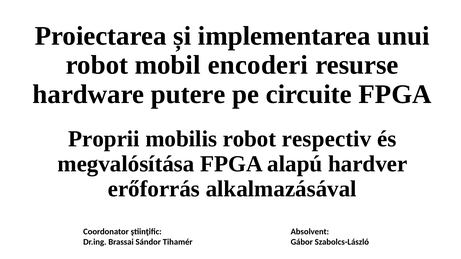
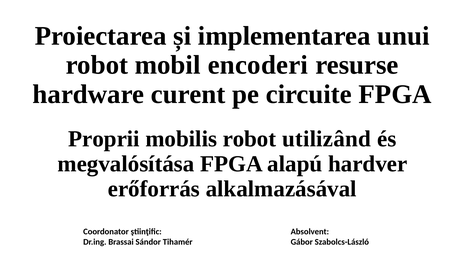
putere: putere -> curent (188, 94)
respectiv: respectiv -> utilizând (327, 139)
